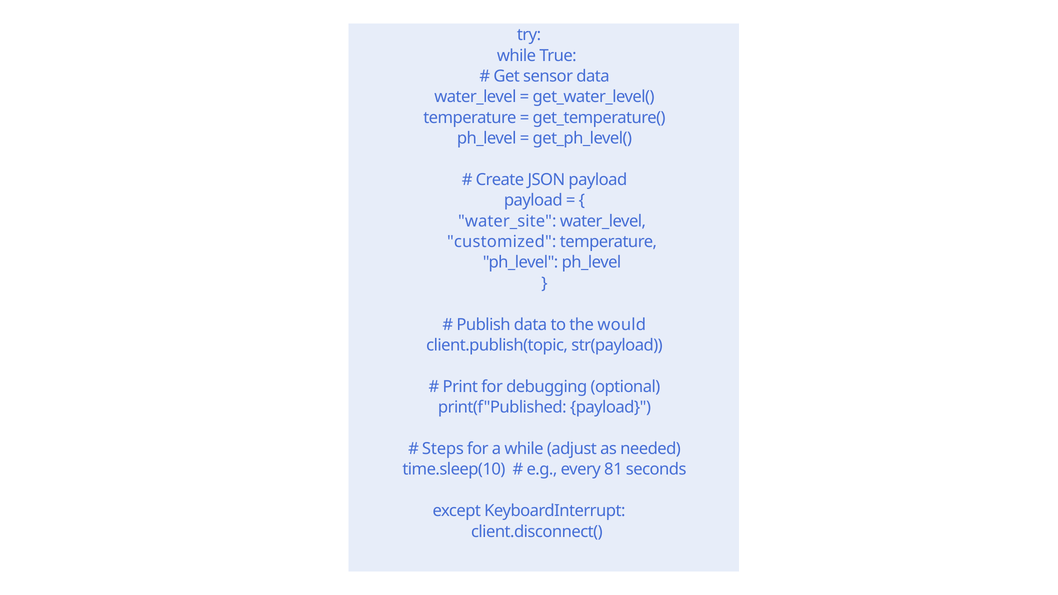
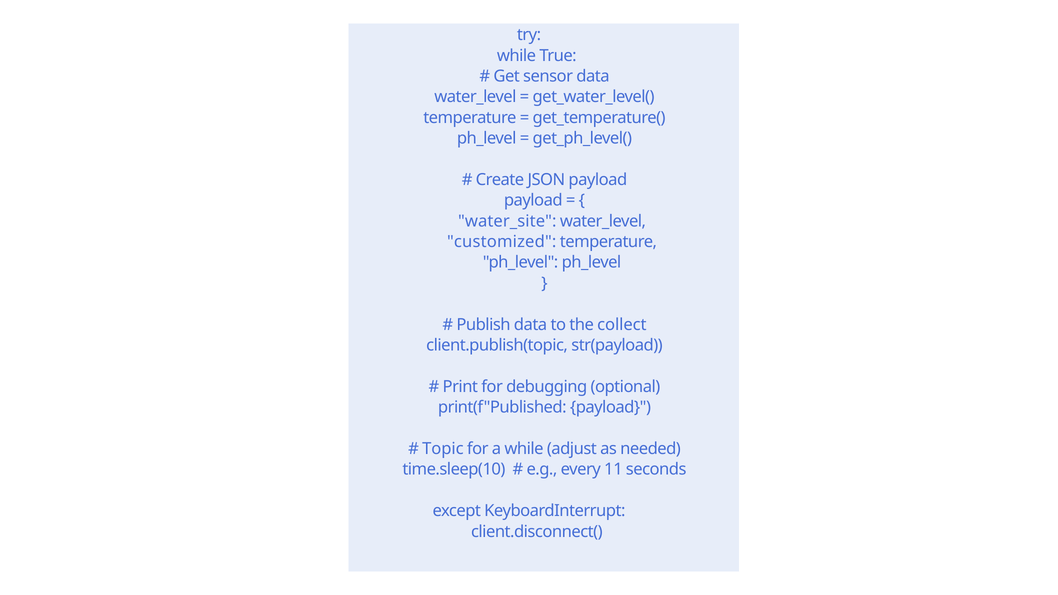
would: would -> collect (622, 325)
Steps: Steps -> Topic (443, 449)
81: 81 -> 11 (613, 470)
